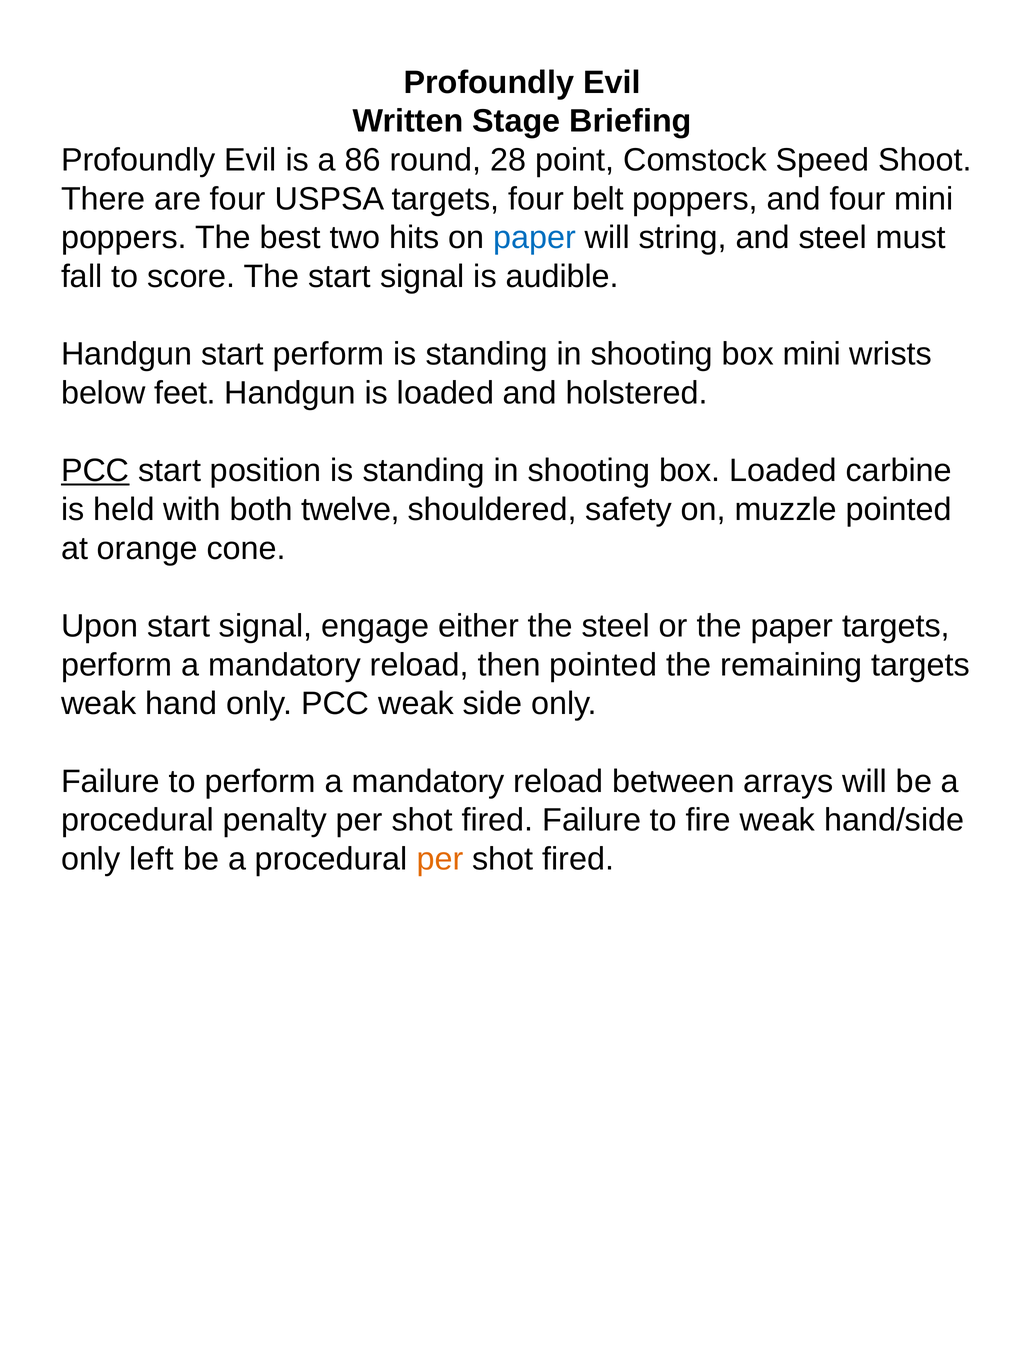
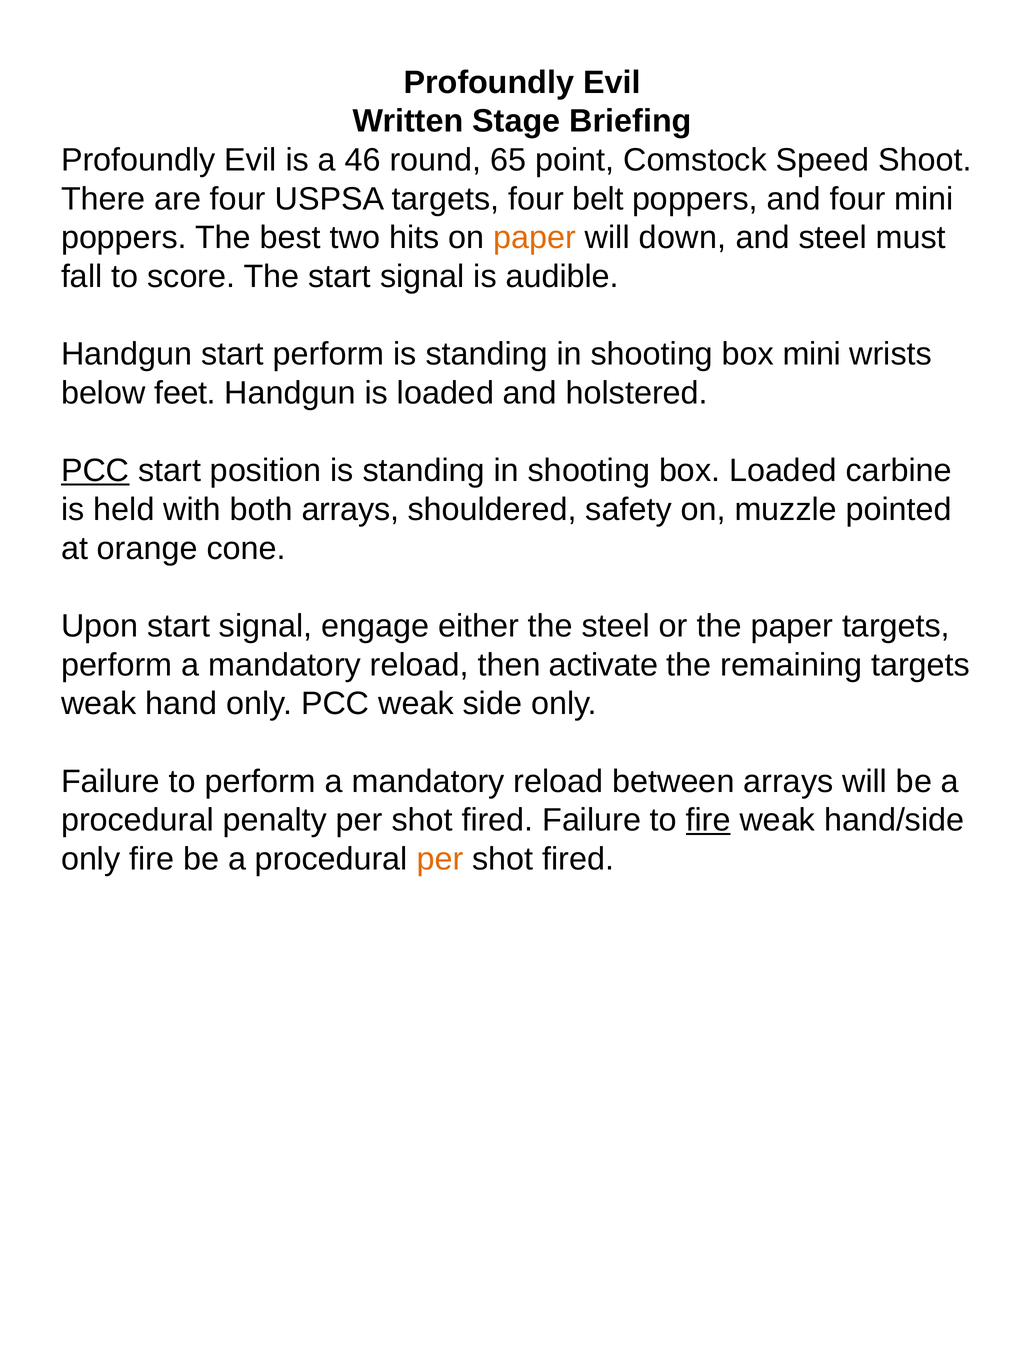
86: 86 -> 46 (363, 160)
28: 28 -> 65 (508, 160)
paper colour: blue -> orange (535, 238)
string: string -> down (683, 238)
both twelve: twelve -> arrays (350, 509)
then pointed: pointed -> activate (604, 665)
fire underline: none -> present (708, 820)
only left: left -> fire (152, 859)
